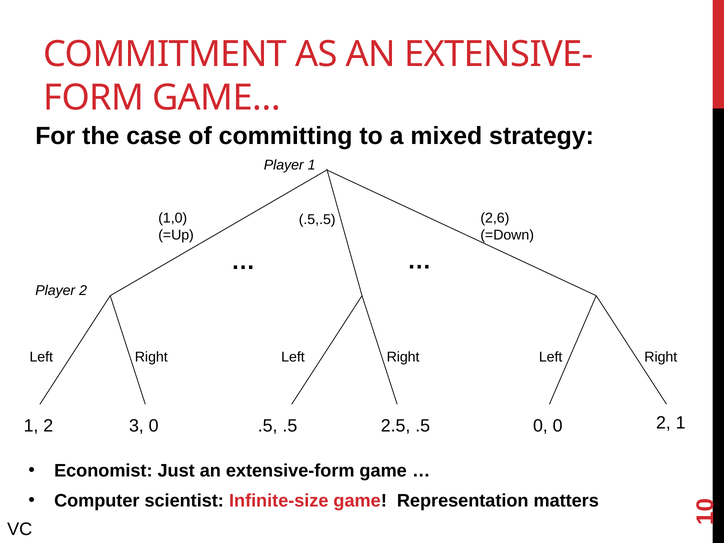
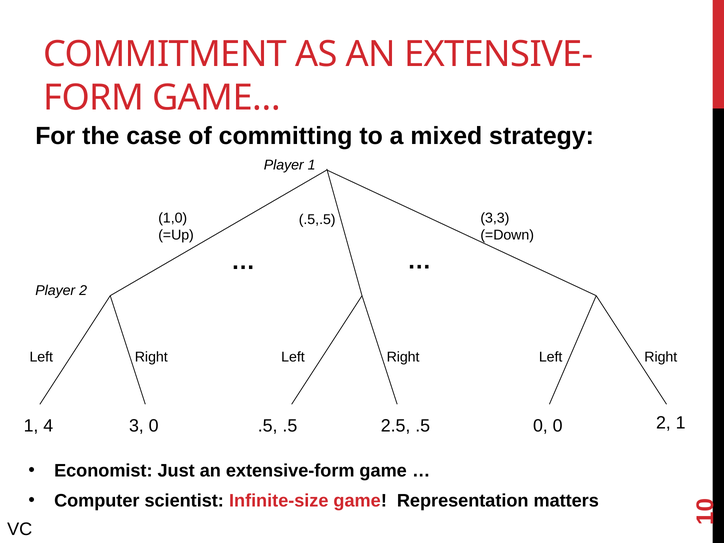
2,6: 2,6 -> 3,3 (495, 218)
1 2: 2 -> 4 (48, 426)
